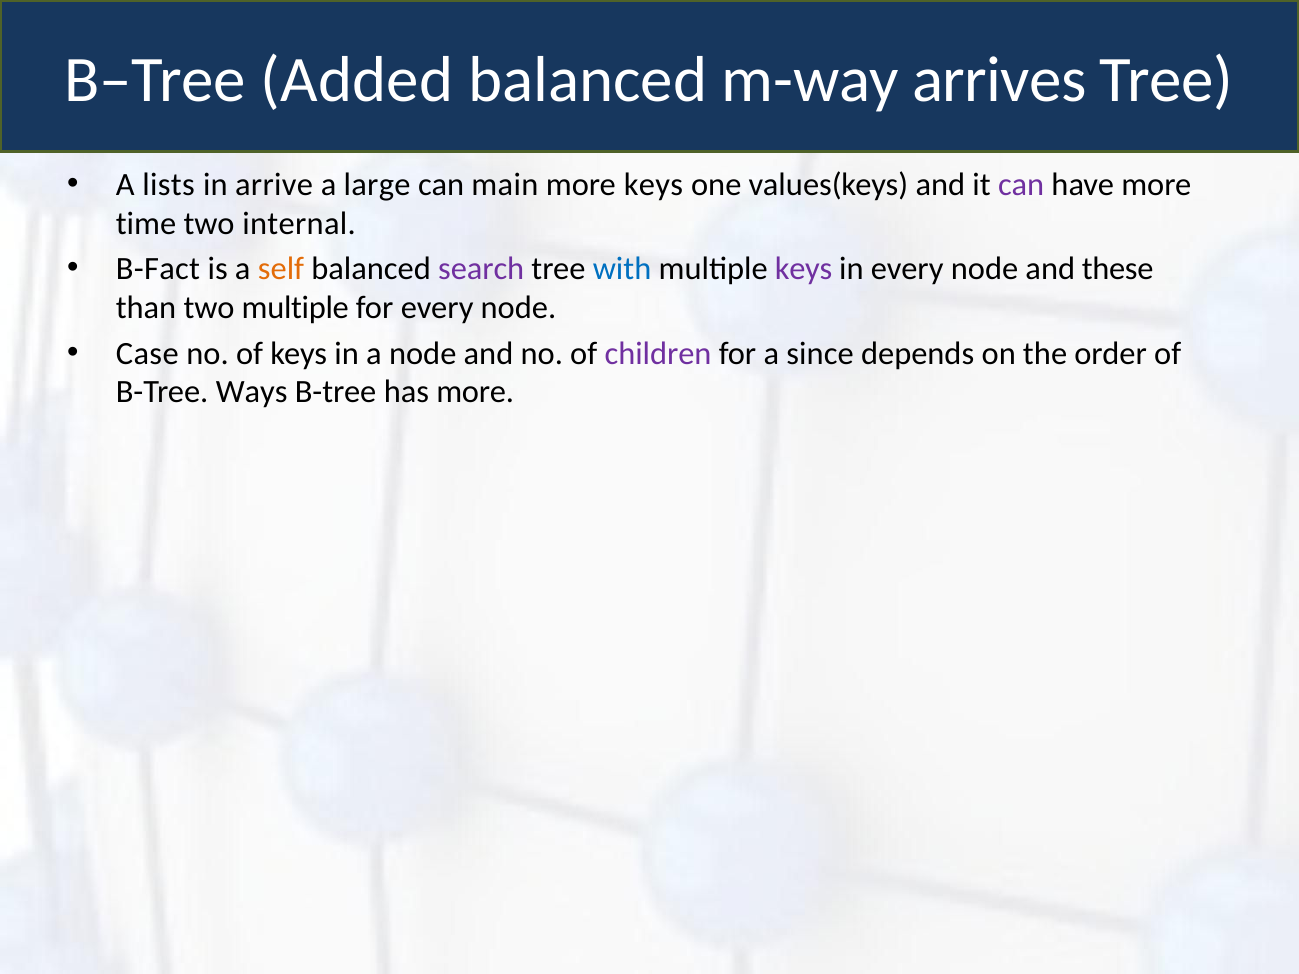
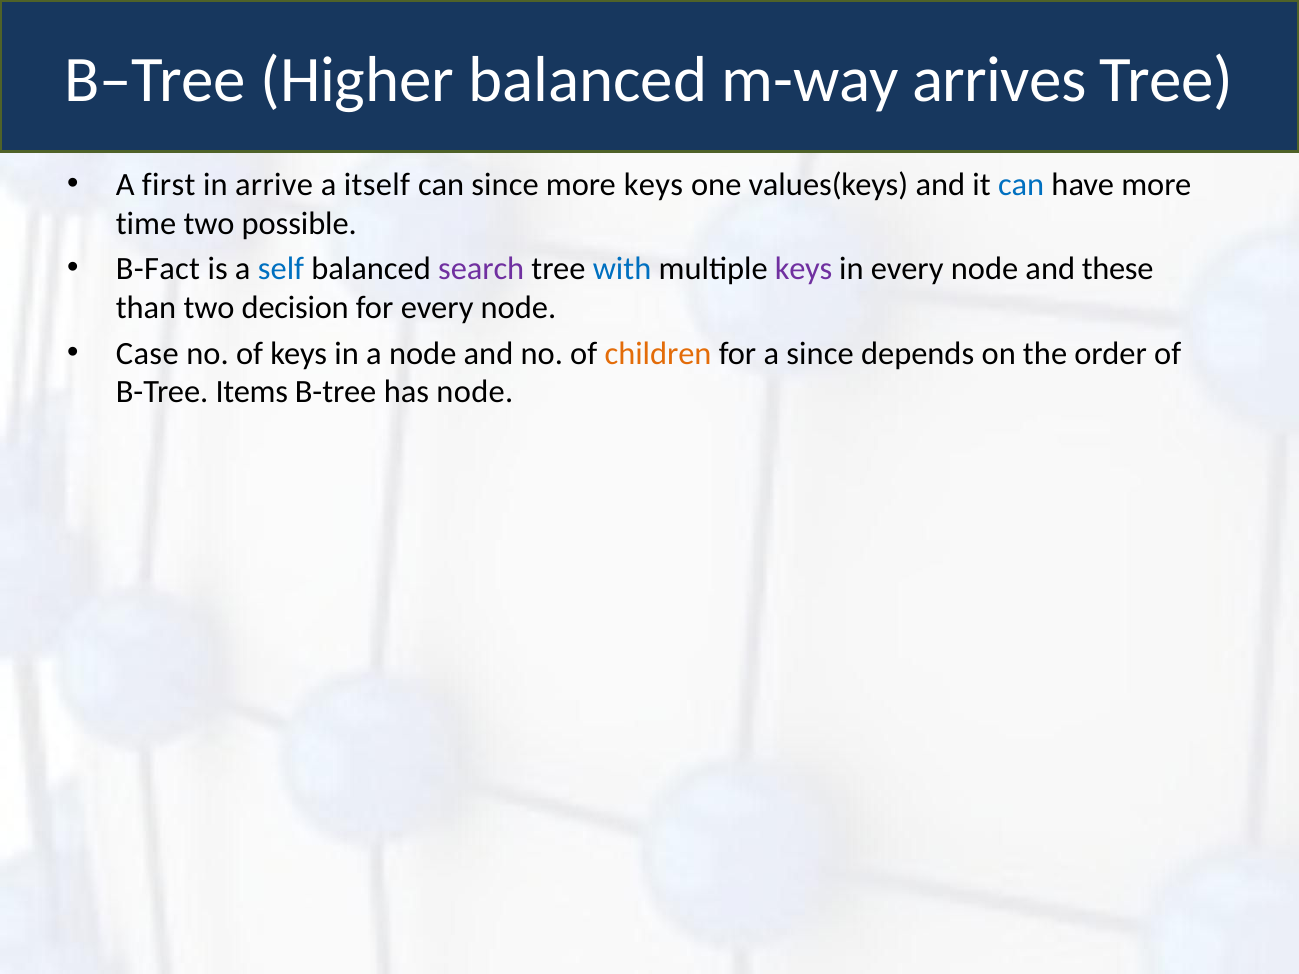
Added: Added -> Higher (357, 80)
lists: lists -> first (169, 185)
large: large -> itself (377, 185)
can main: main -> since (505, 185)
can colour: purple -> blue (1021, 185)
internal: internal -> possible (299, 224)
self colour: orange -> blue (281, 269)
two multiple: multiple -> decision (295, 308)
children colour: purple -> orange (658, 353)
Ways: Ways -> Items (252, 392)
has more: more -> node (475, 392)
